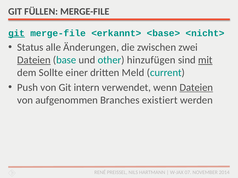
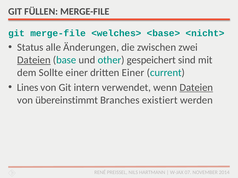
git underline: present -> none (17, 33)
<erkannt>: <erkannt> -> <welches> (116, 33)
hinzufügen: hinzufügen -> gespeichert (151, 60)
mit underline: present -> none (205, 60)
dritten Meld: Meld -> Einer (133, 73)
Push: Push -> Lines (28, 88)
aufgenommen: aufgenommen -> übereinstimmt (67, 100)
